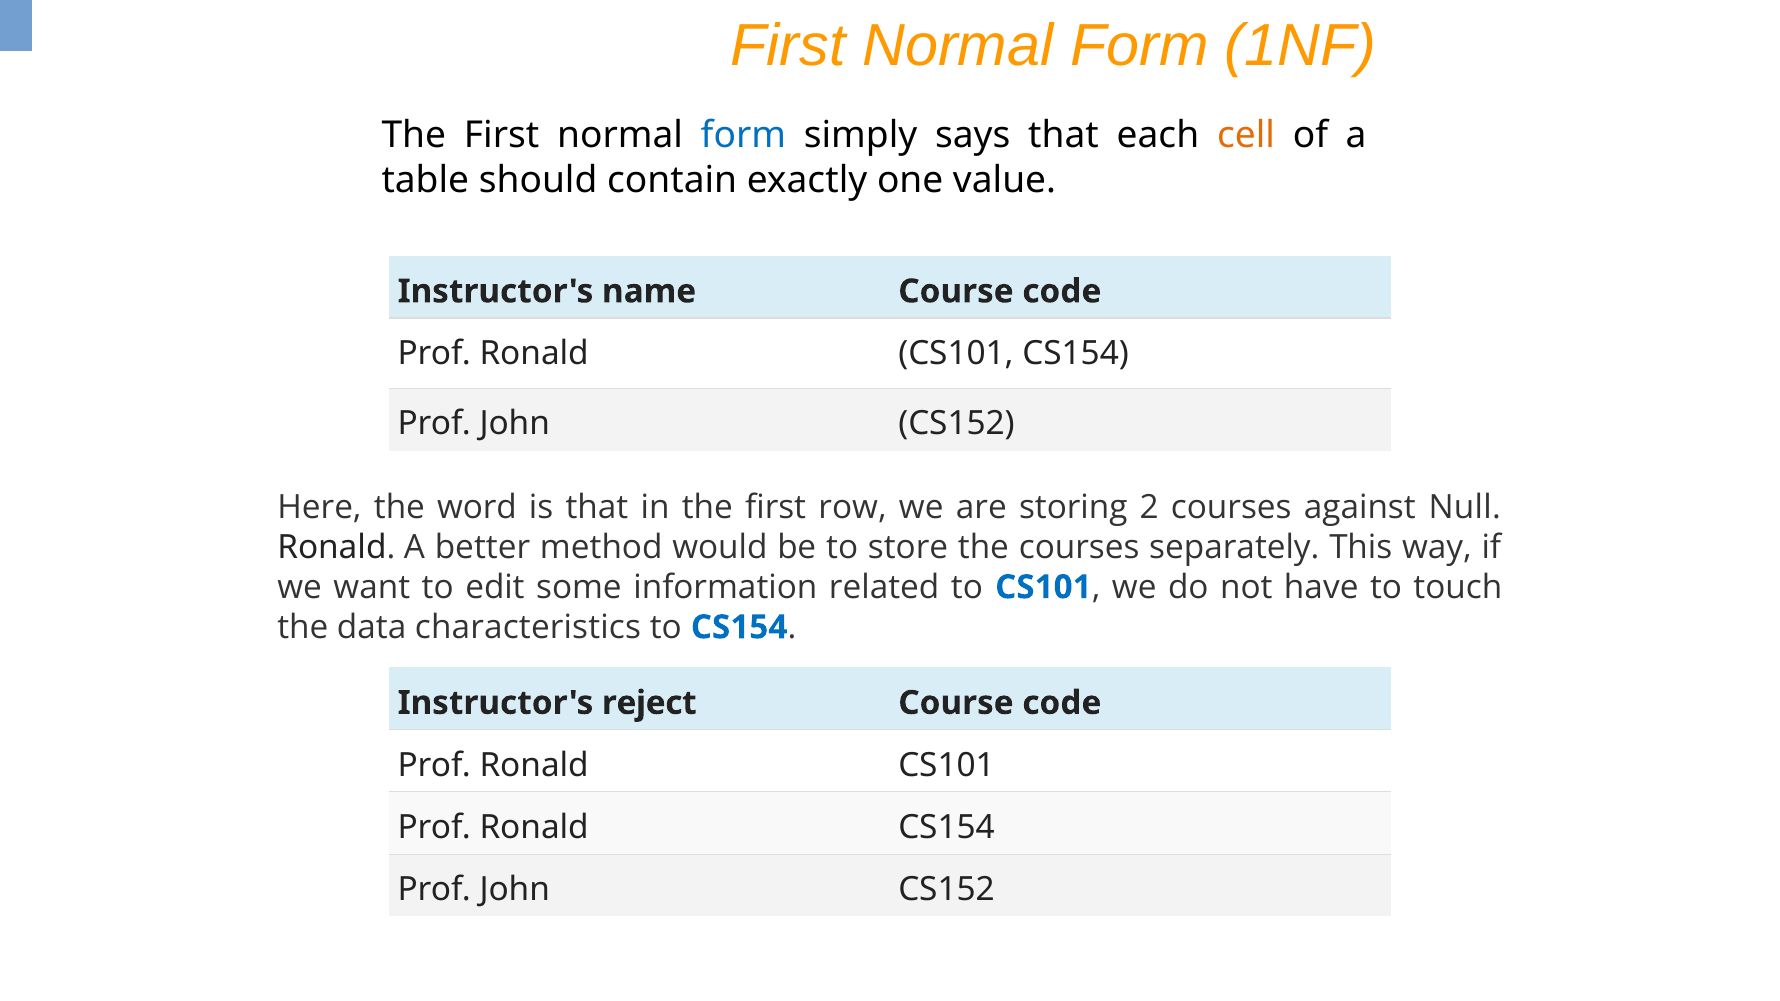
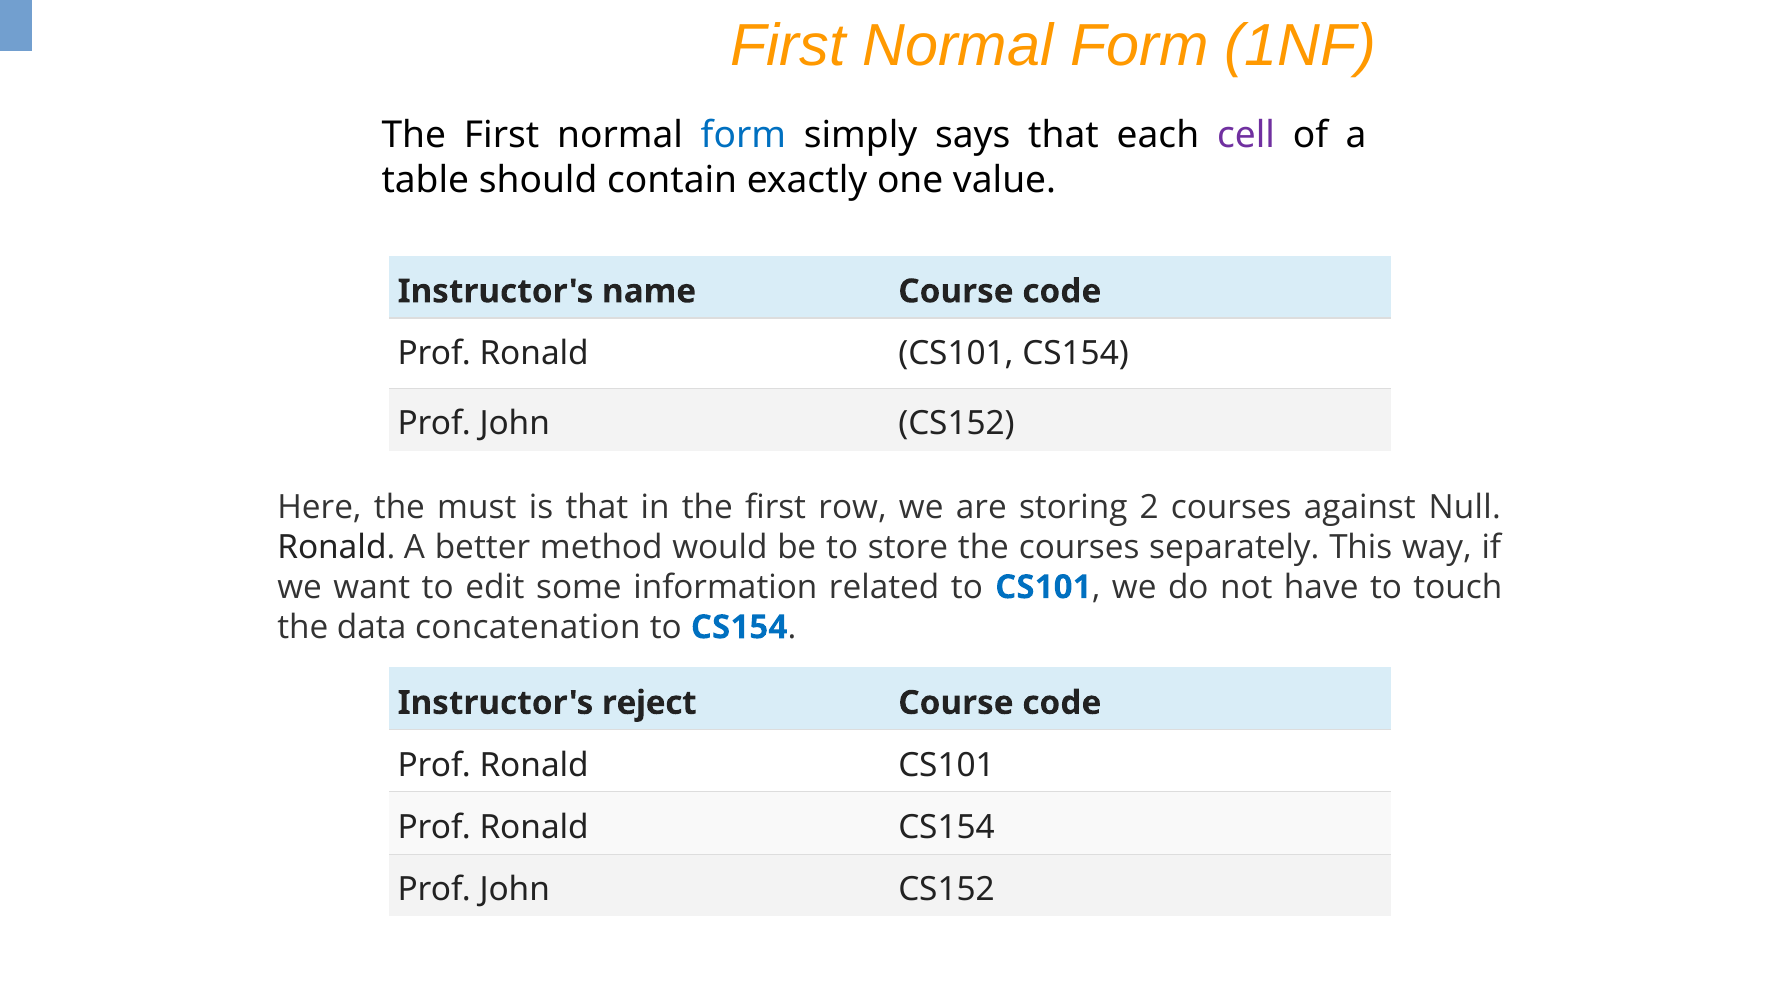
cell colour: orange -> purple (1246, 136)
word: word -> must (477, 507)
characteristics: characteristics -> concatenation (528, 627)
